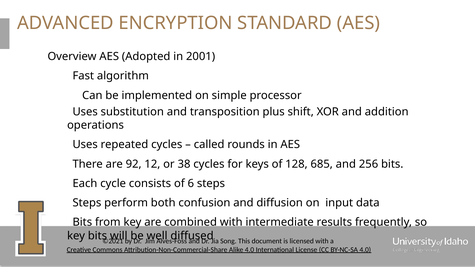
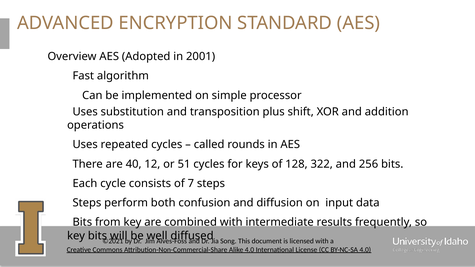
92: 92 -> 40 (134, 164)
38: 38 -> 51 (184, 164)
685: 685 -> 322 (322, 164)
6: 6 -> 7 (191, 184)
